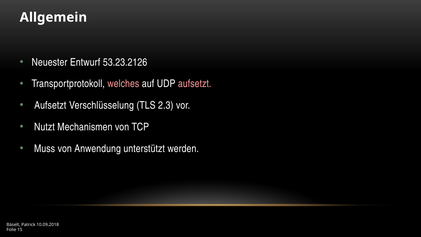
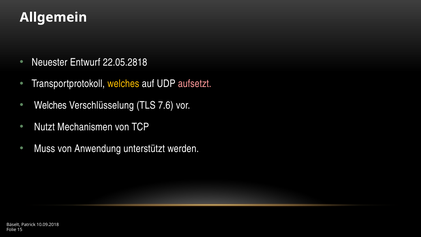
53.23.2126: 53.23.2126 -> 22.05.2818 (125, 62)
welches colour: pink -> yellow (123, 84)
Aufsetzt: Aufsetzt -> Welches (50, 105)
2.3: 2.3 -> 7.6 (166, 105)
